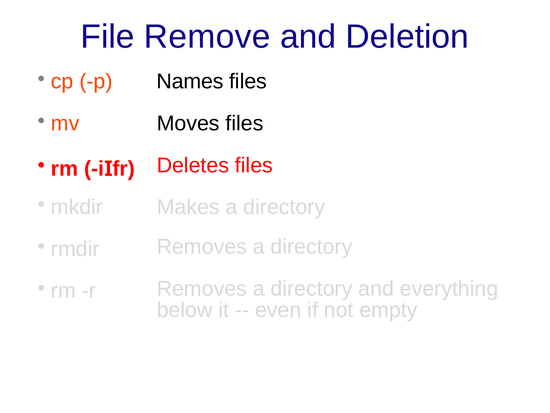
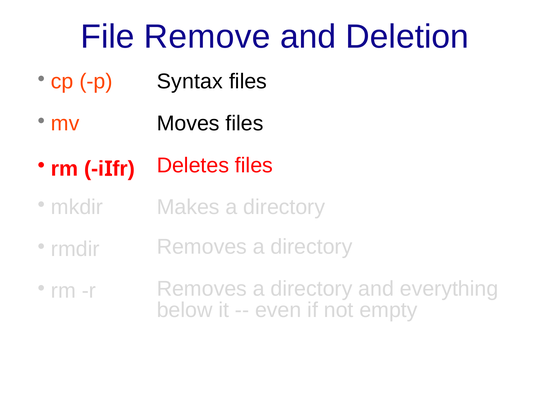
Names: Names -> Syntax (190, 81)
